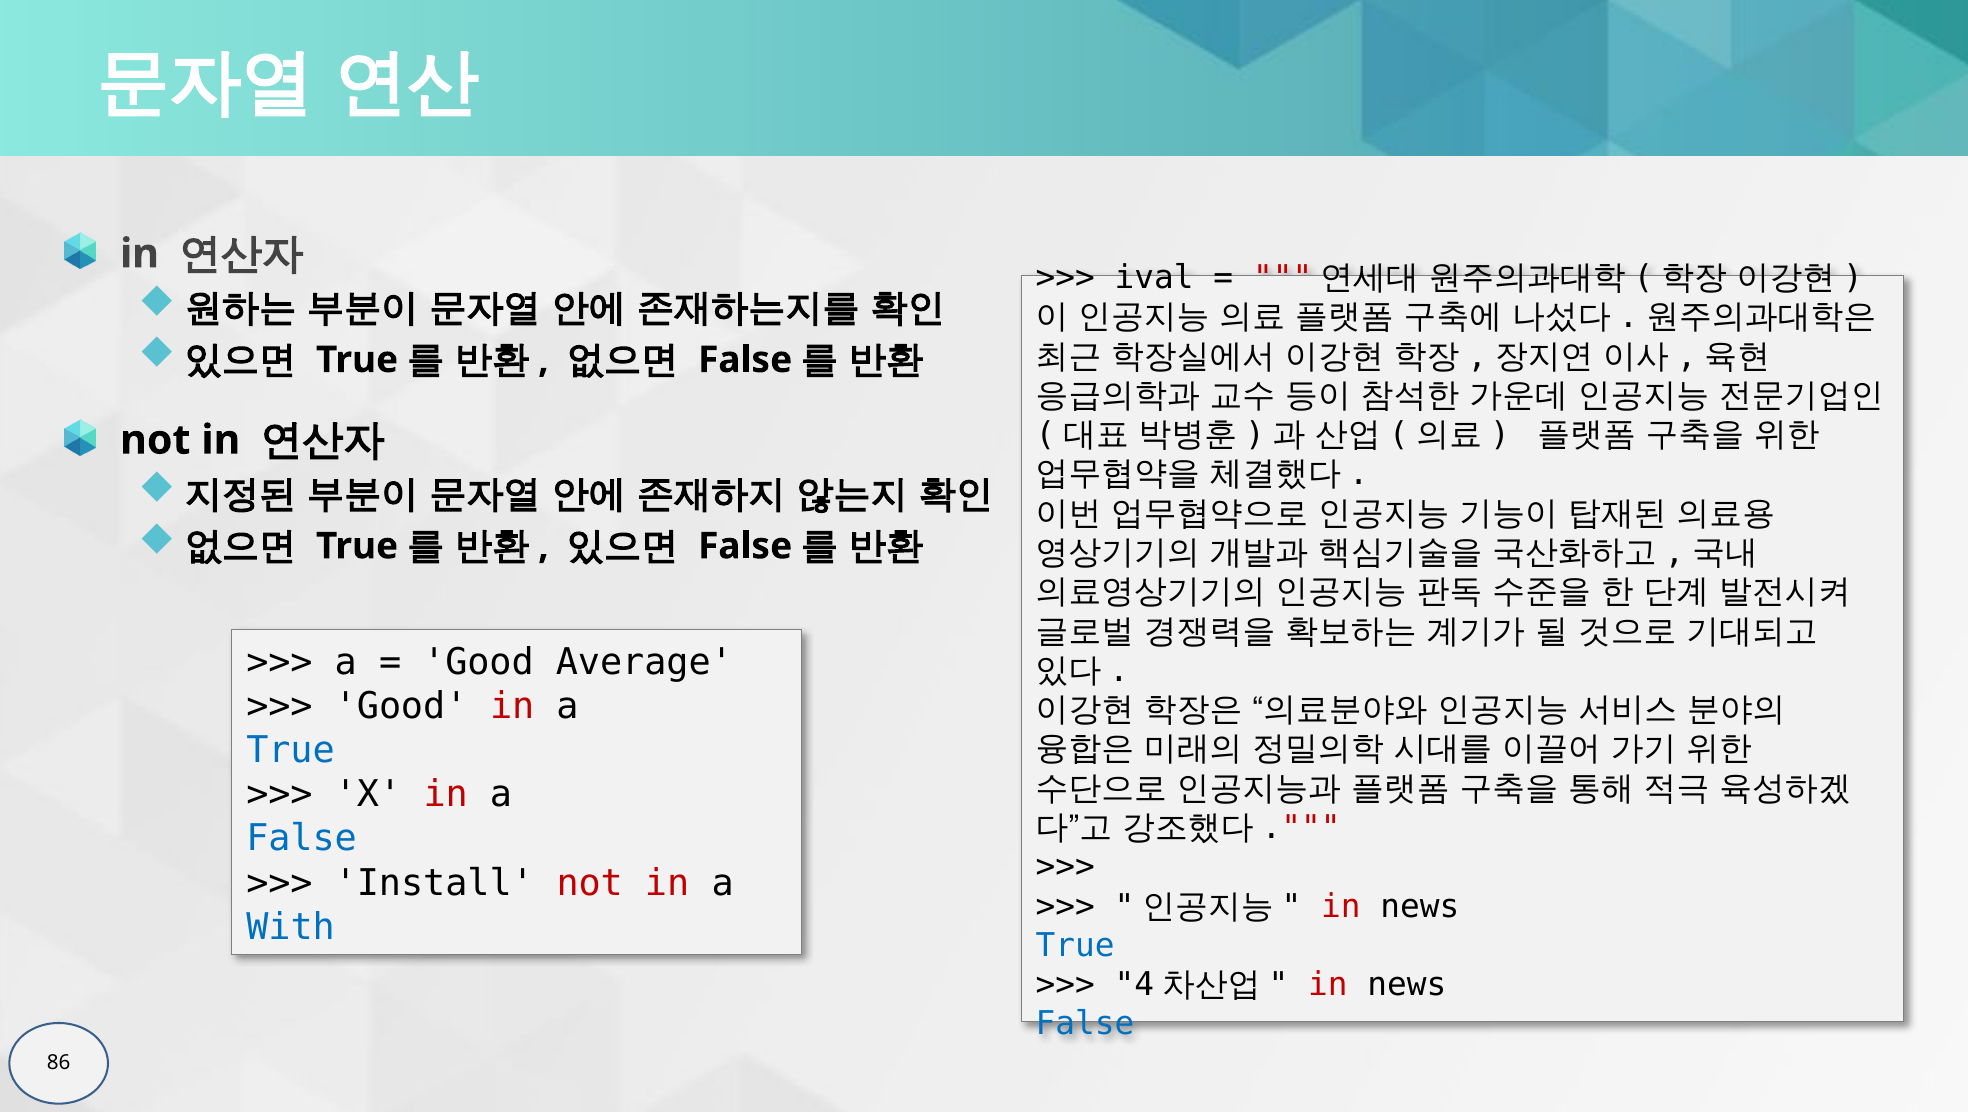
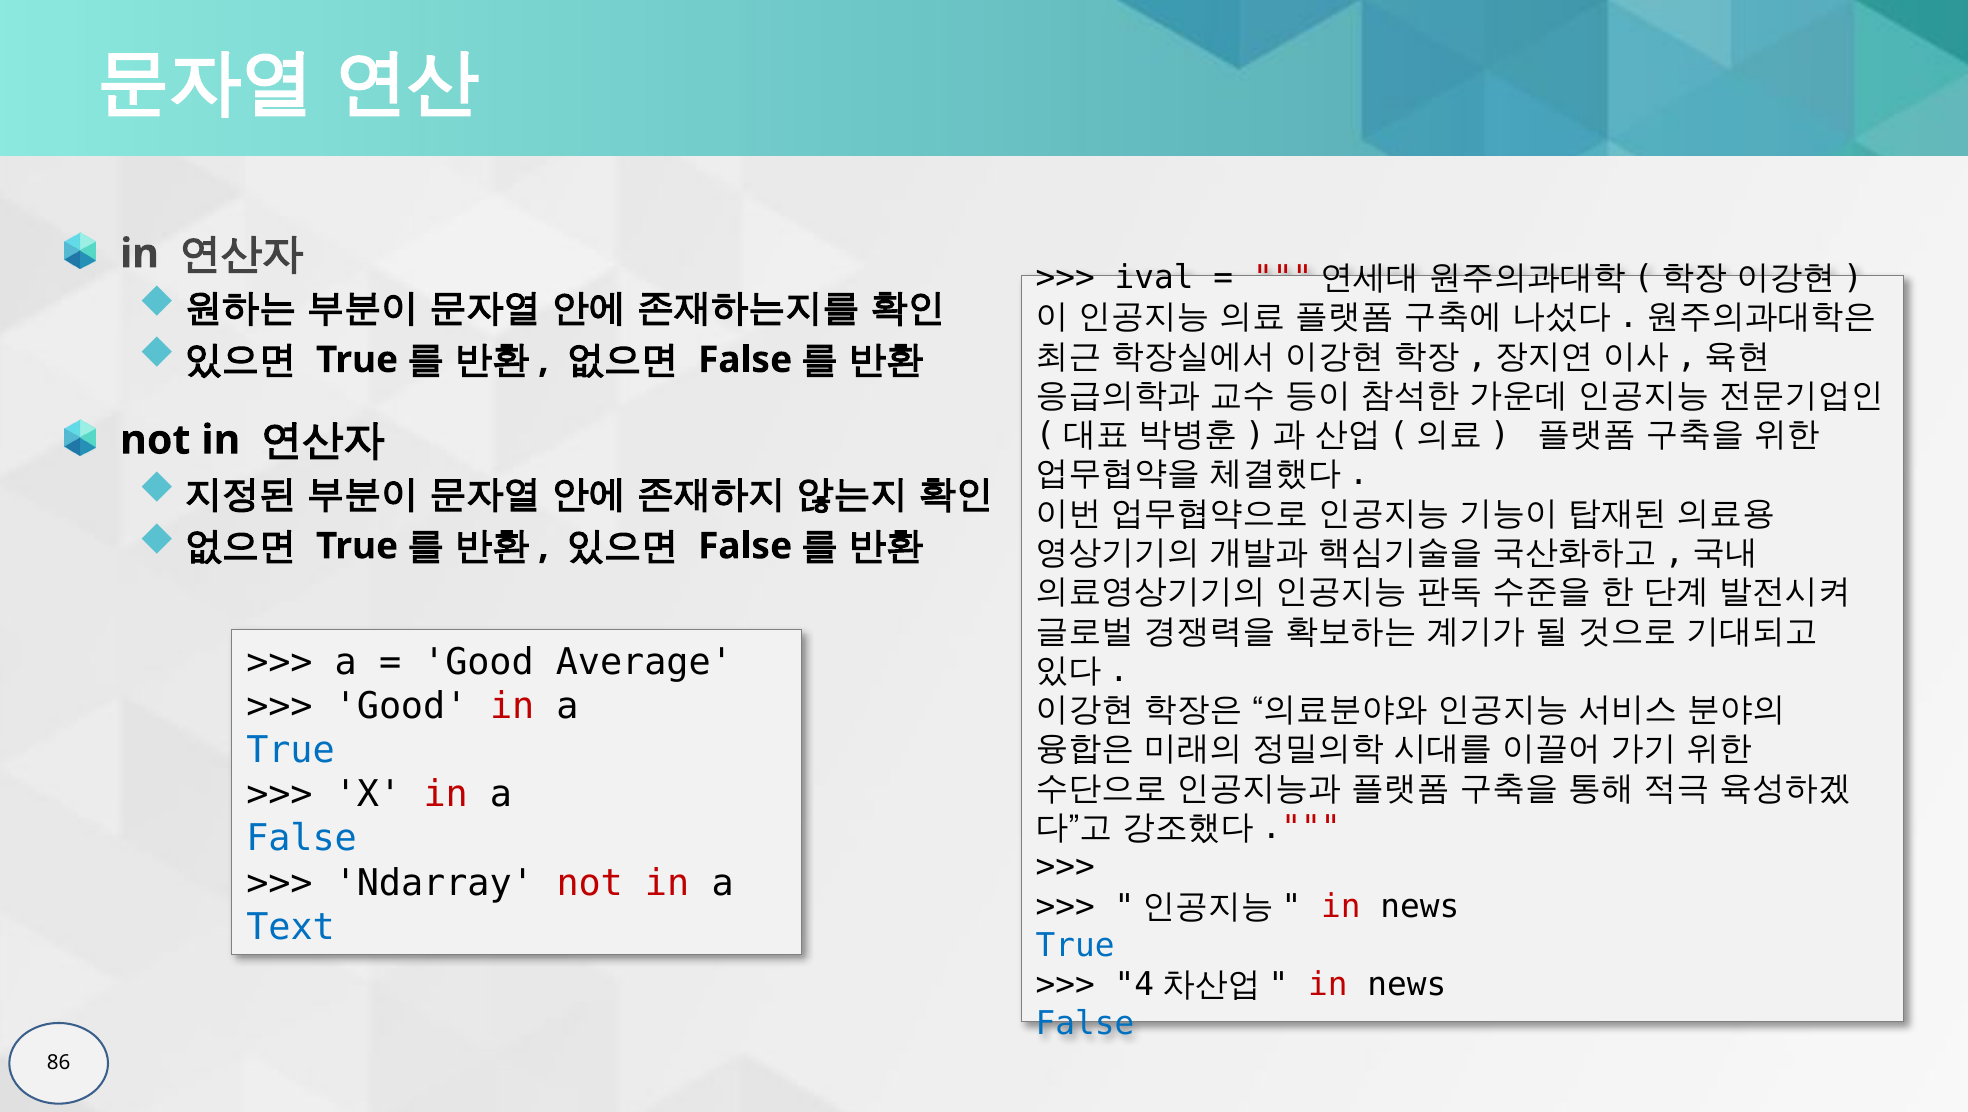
Install: Install -> Ndarray (434, 883)
With: With -> Text (291, 927)
